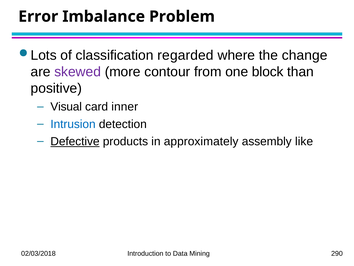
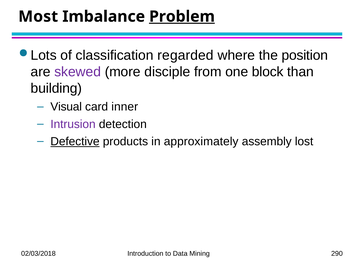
Error: Error -> Most (38, 16)
Problem underline: none -> present (182, 16)
change: change -> position (305, 55)
contour: contour -> disciple (167, 72)
positive: positive -> building (56, 88)
Intrusion colour: blue -> purple (73, 124)
like: like -> lost (304, 141)
